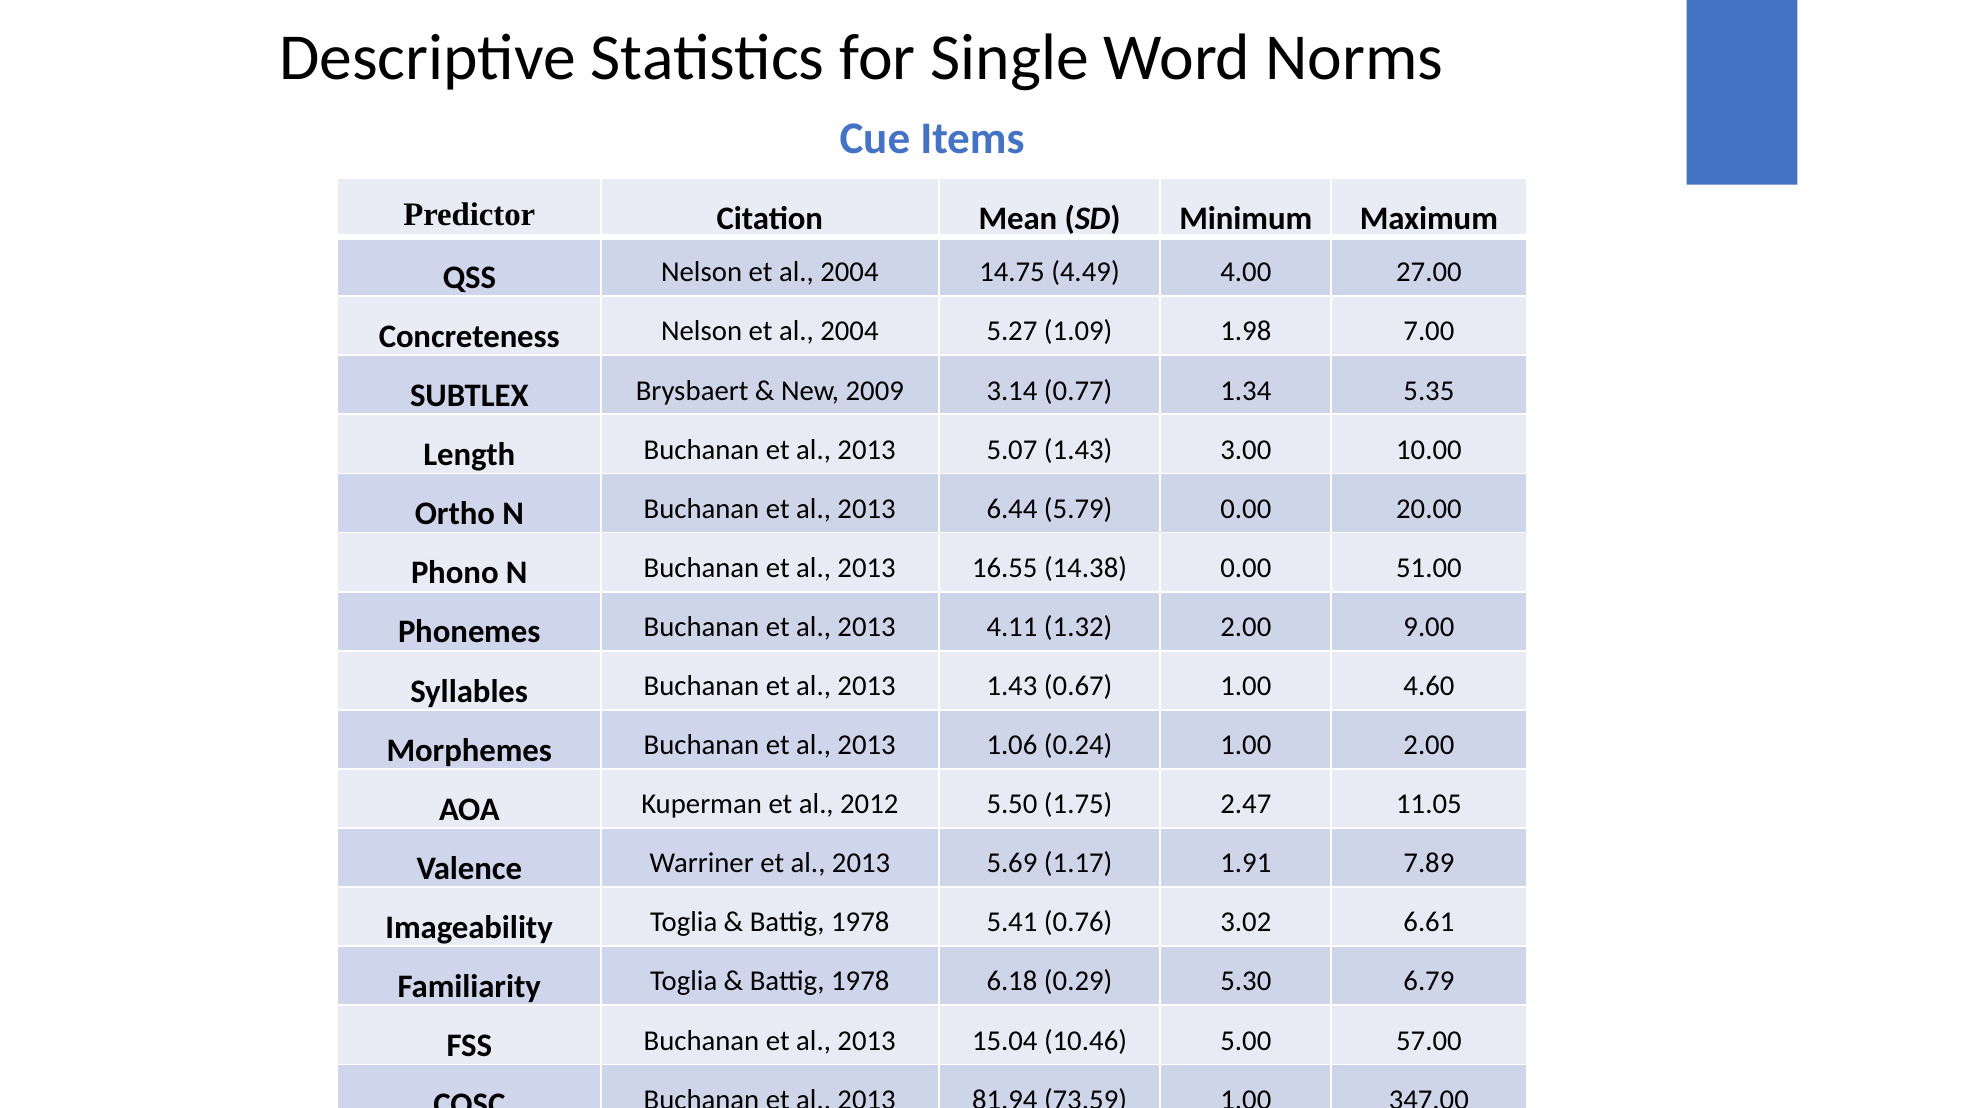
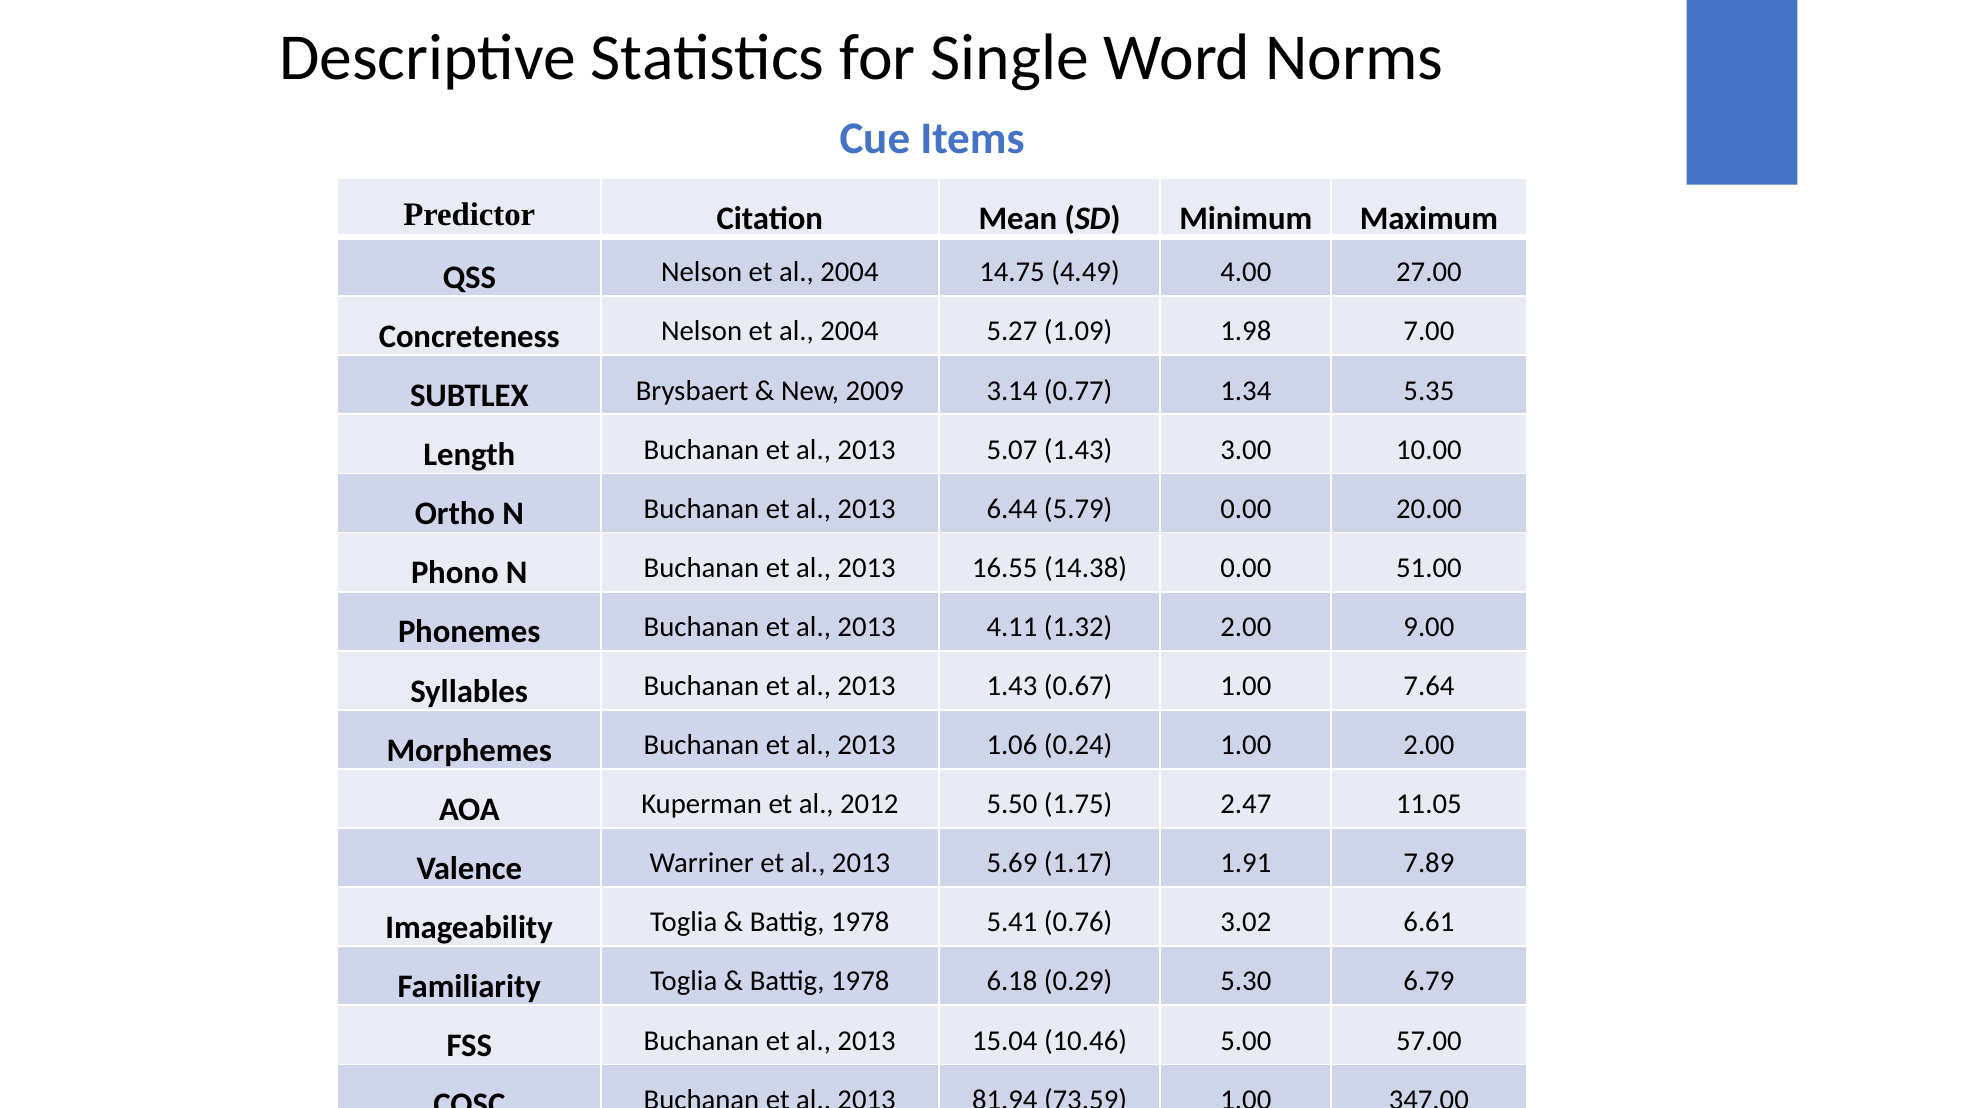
4.60: 4.60 -> 7.64 (1429, 686)
